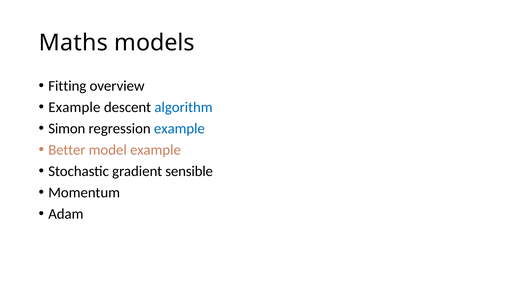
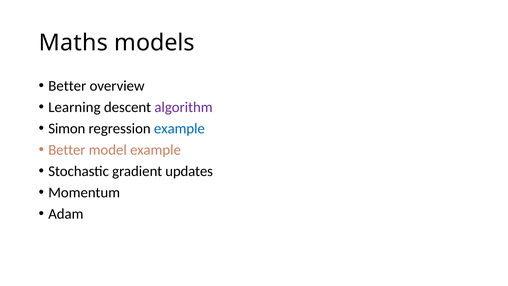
Fitting: Fitting -> Better (67, 86)
Example: Example -> Learning (74, 107)
algorithm colour: blue -> purple (184, 107)
sensible: sensible -> updates (189, 171)
